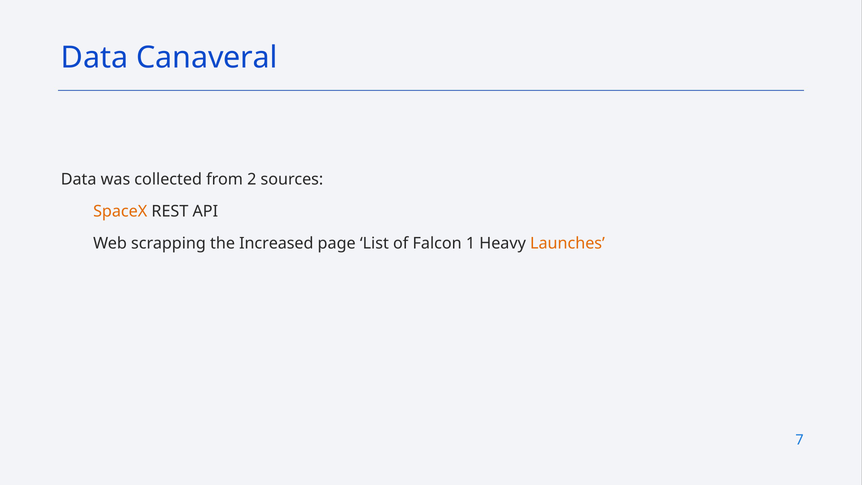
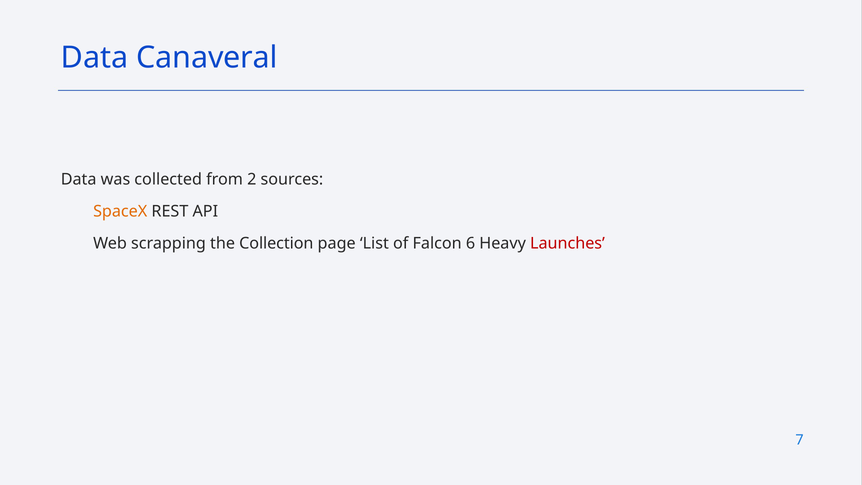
Increased: Increased -> Collection (276, 243)
1: 1 -> 6 (471, 243)
Launches colour: orange -> red (568, 243)
